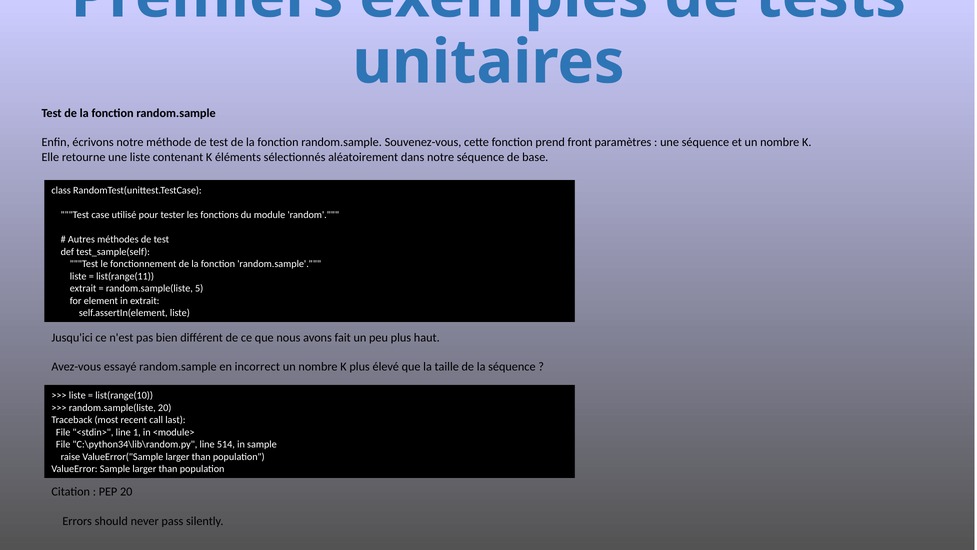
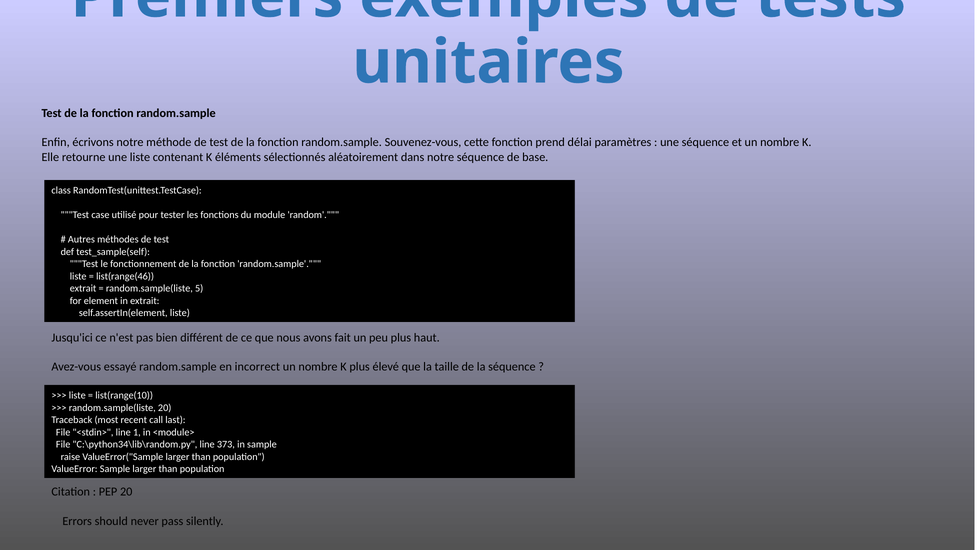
front: front -> délai (580, 142)
list(range(11: list(range(11 -> list(range(46 (125, 276)
514: 514 -> 373 (226, 444)
